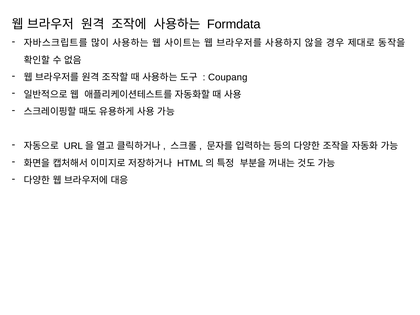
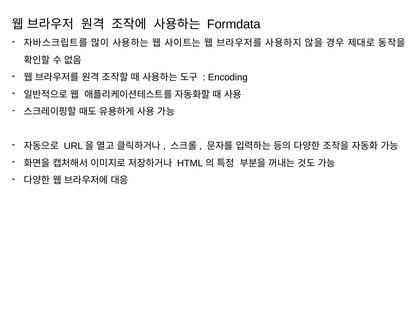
Coupang: Coupang -> Encoding (228, 77)
